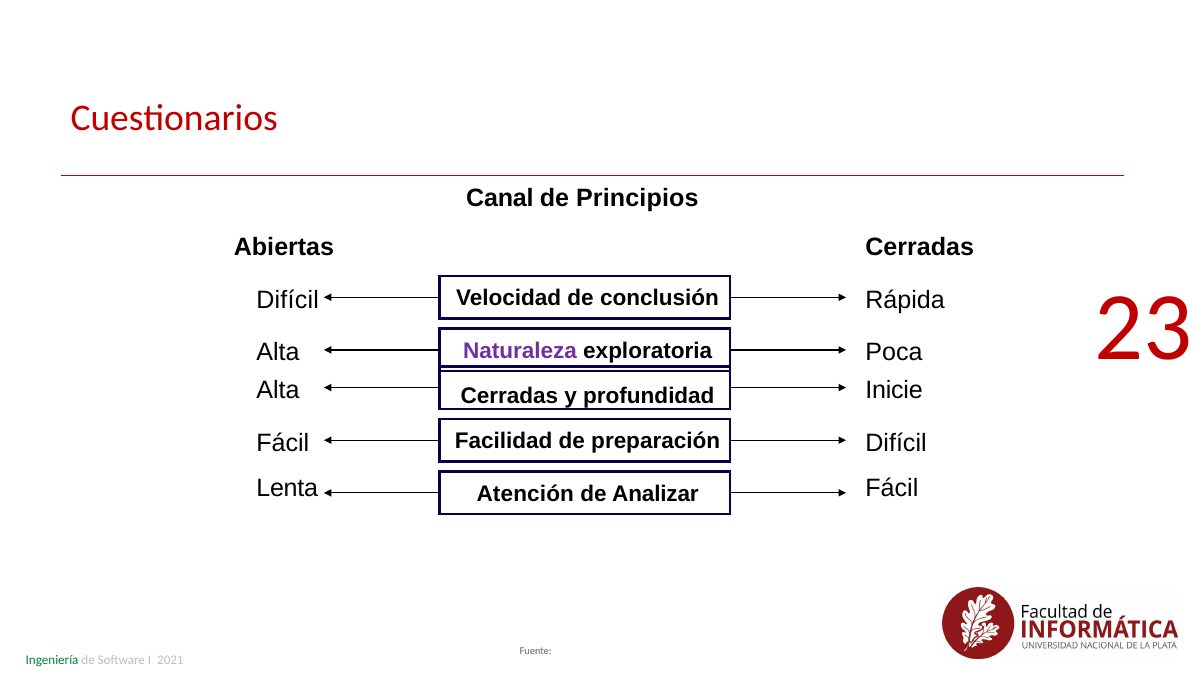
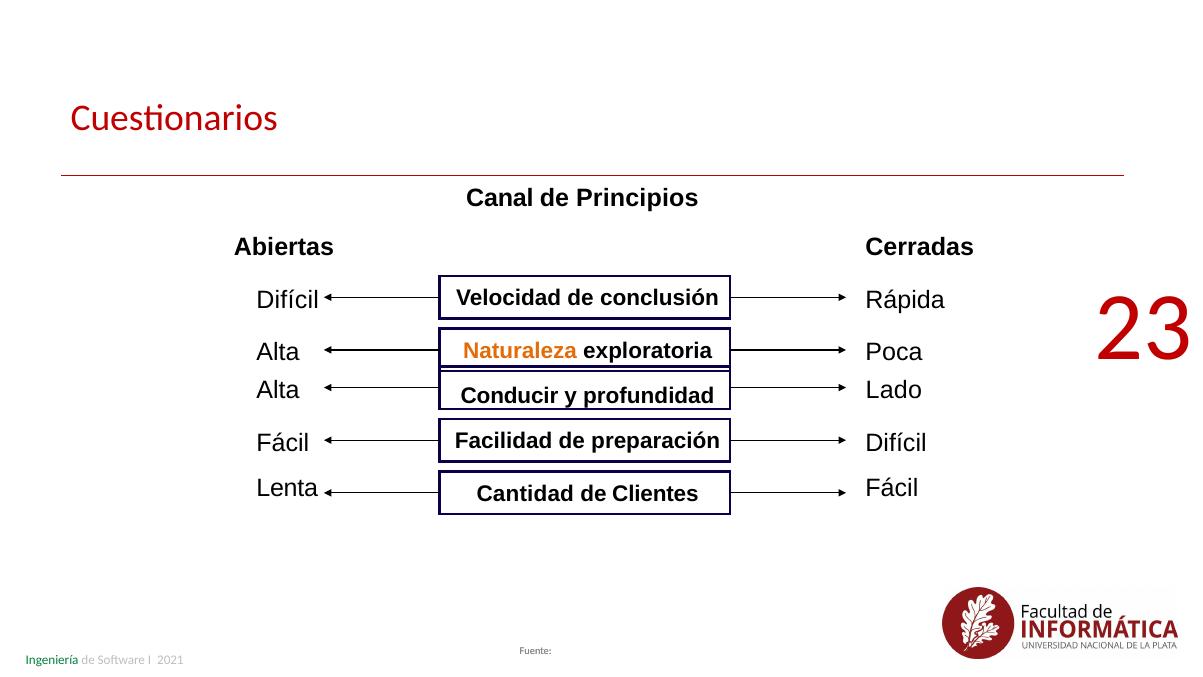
Naturaleza colour: purple -> orange (520, 351)
Inicie: Inicie -> Lado (894, 390)
Cerradas: Cerradas -> Conducir (509, 396)
Atención: Atención -> Cantidad (525, 494)
Analizar: Analizar -> Clientes (655, 494)
